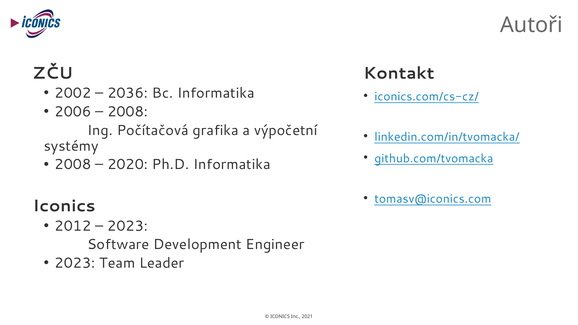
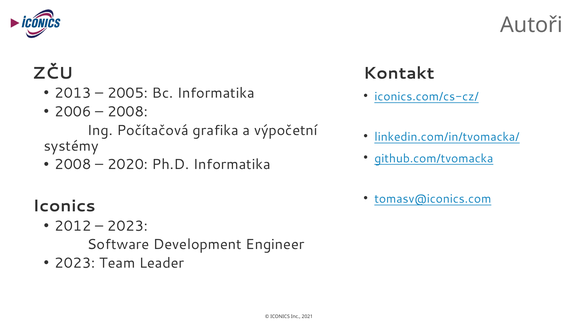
2002: 2002 -> 2013 (73, 93)
2036: 2036 -> 2005 (128, 93)
